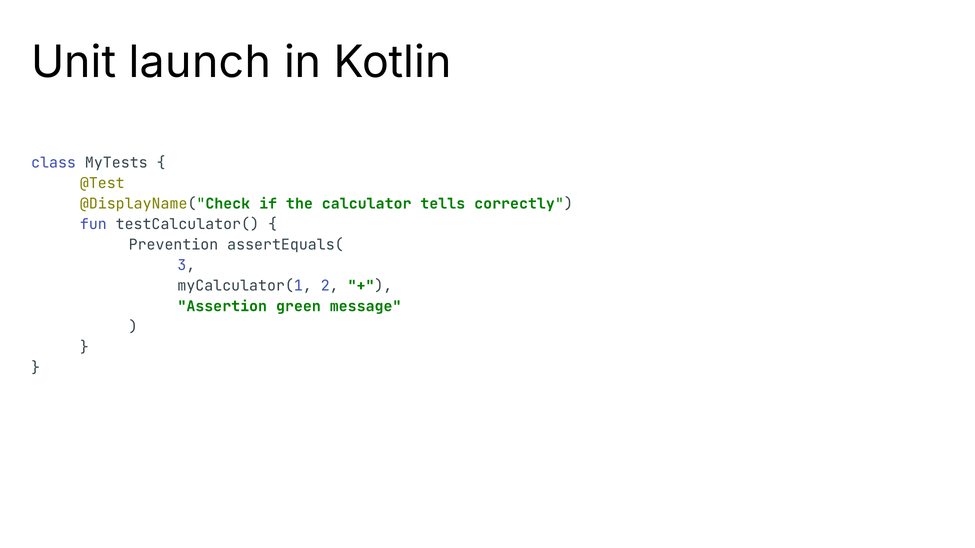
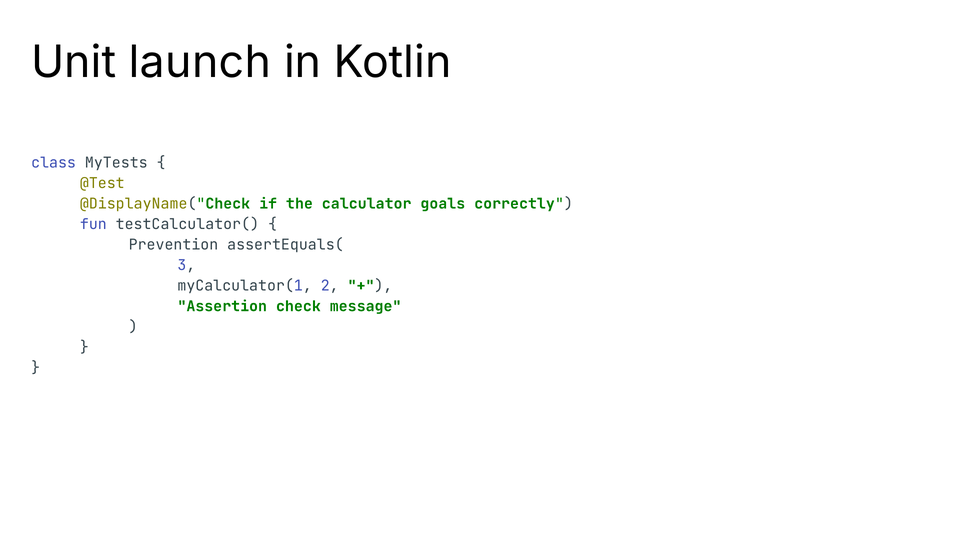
tells: tells -> goals (443, 204)
green: green -> check (298, 307)
